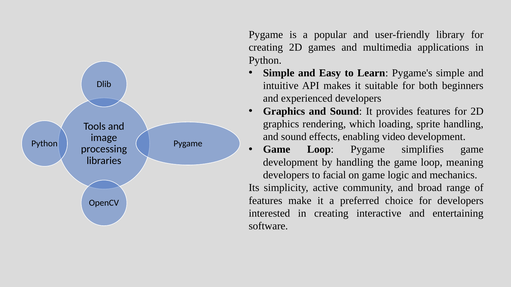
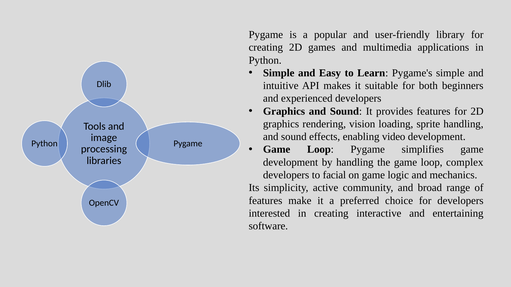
which: which -> vision (362, 124)
meaning: meaning -> complex (465, 162)
